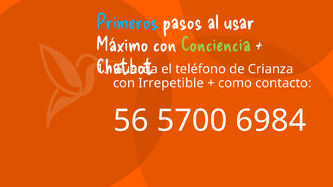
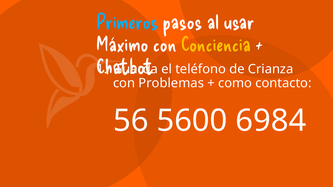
Conciencia colour: light green -> yellow (216, 45)
Irrepetible: Irrepetible -> Problemas (171, 83)
5700: 5700 -> 5600 (192, 121)
